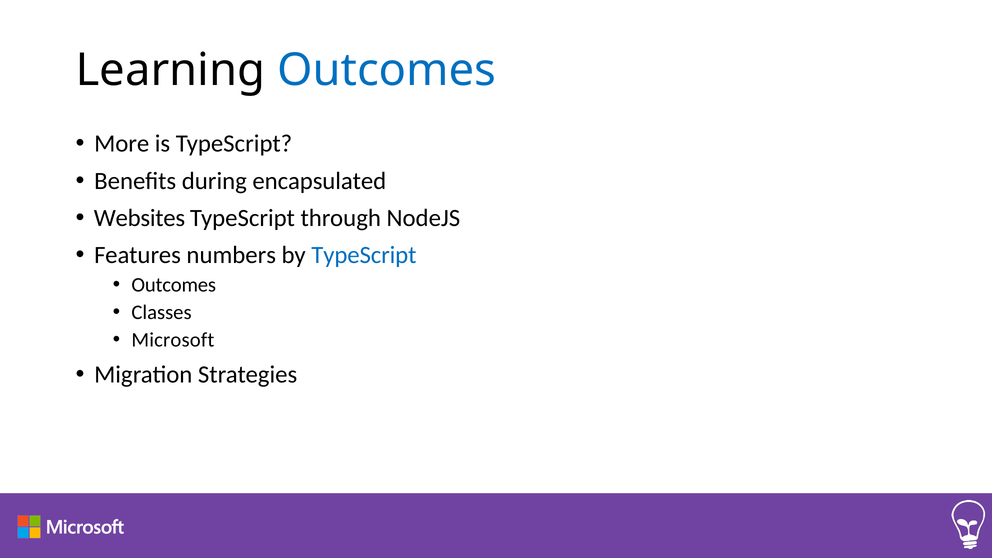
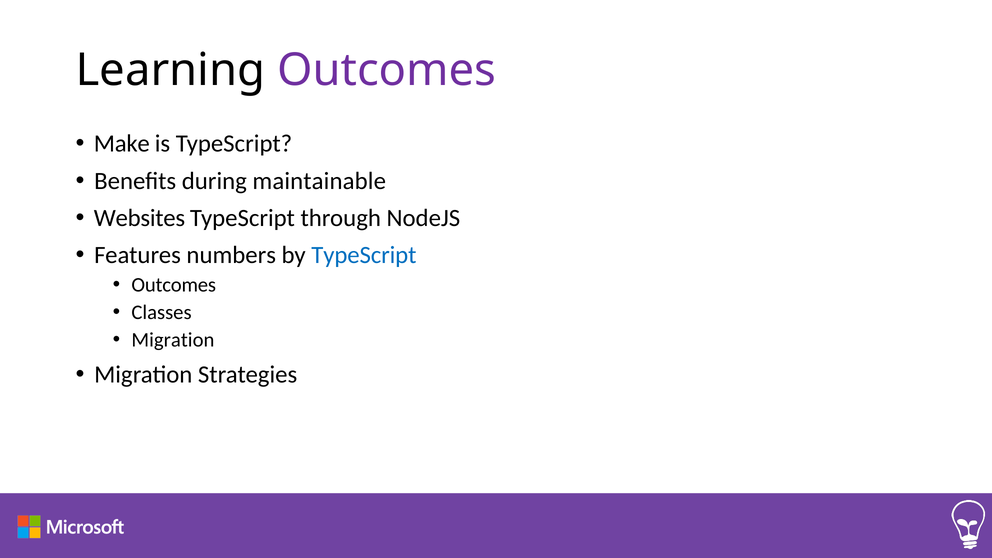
Outcomes colour: blue -> purple (387, 70)
More: More -> Make (122, 144)
encapsulated: encapsulated -> maintainable (319, 181)
Microsoft: Microsoft -> Migration (173, 340)
